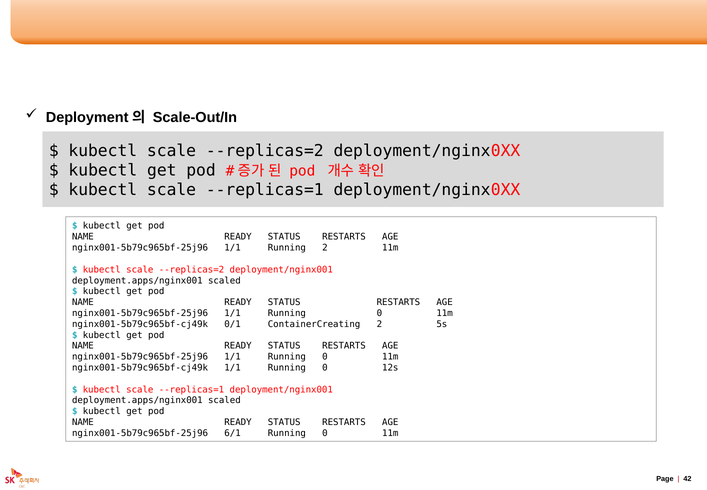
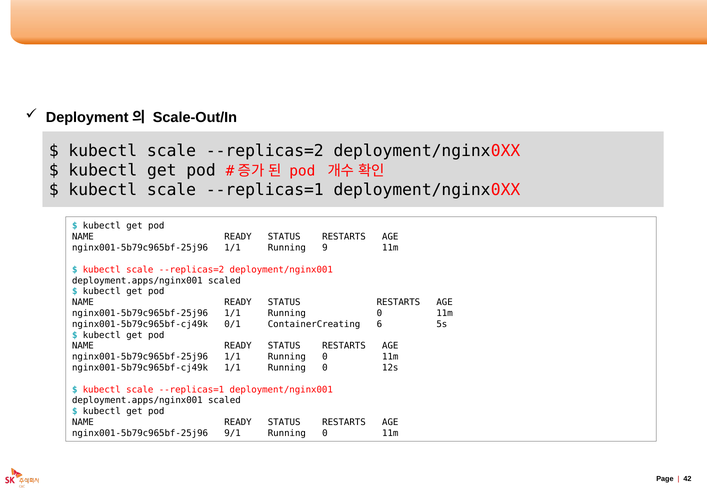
Running 2: 2 -> 9 (325, 248)
ContainerCreating 2: 2 -> 6 (379, 324)
6/1: 6/1 -> 9/1 (233, 433)
